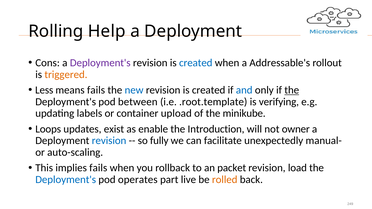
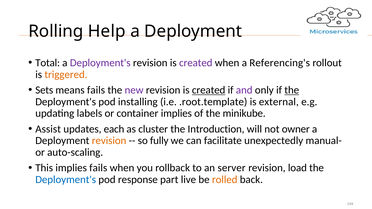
Cons: Cons -> Total (48, 63)
created colour: blue -> purple (196, 63)
Addressable's: Addressable's -> Referencing's (280, 63)
Less: Less -> Sets (44, 90)
new colour: blue -> purple (134, 90)
created underline: none -> present (209, 90)
and colour: blue -> purple (244, 90)
between: between -> installing (138, 102)
verifying: verifying -> external (279, 102)
container upload: upload -> implies (176, 114)
Loops: Loops -> Assist (48, 129)
exist: exist -> each (114, 129)
enable: enable -> cluster (153, 129)
revision colour: blue -> orange (109, 141)
packet: packet -> server (232, 168)
operates: operates -> response (138, 180)
